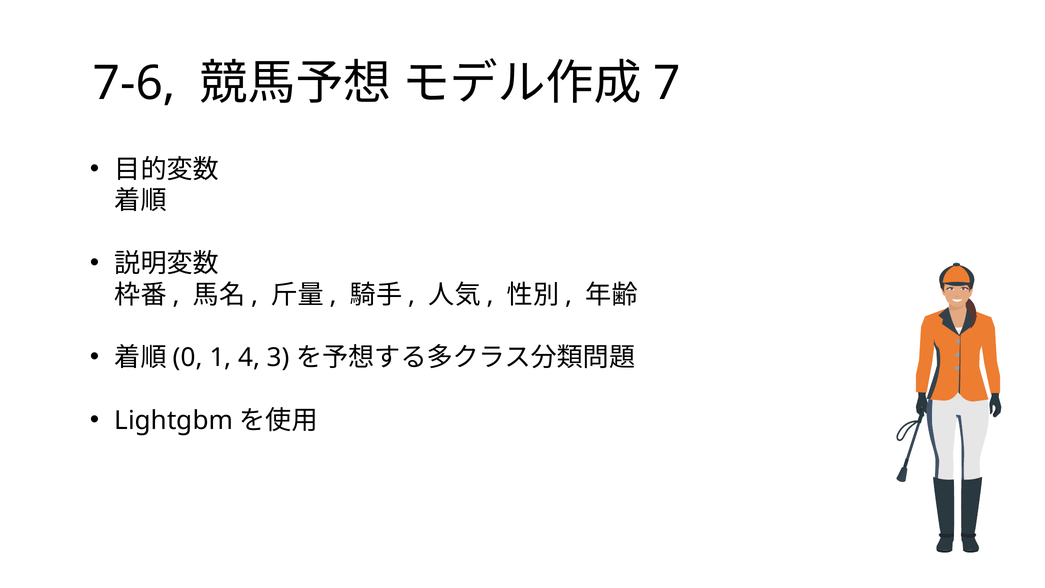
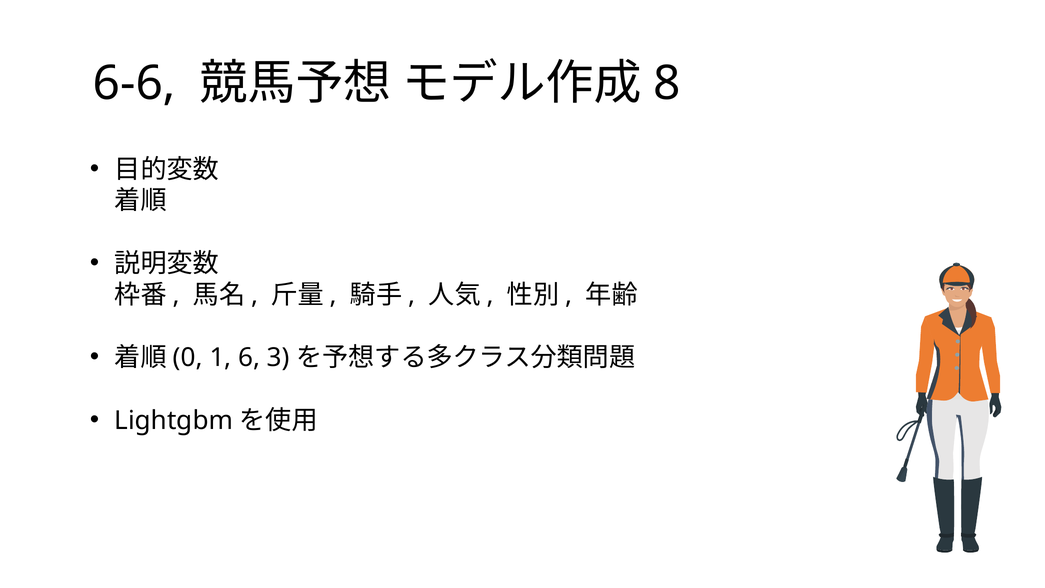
7-6: 7-6 -> 6-6 (134, 83)
7: 7 -> 8 (667, 83)
4: 4 -> 6 (249, 358)
